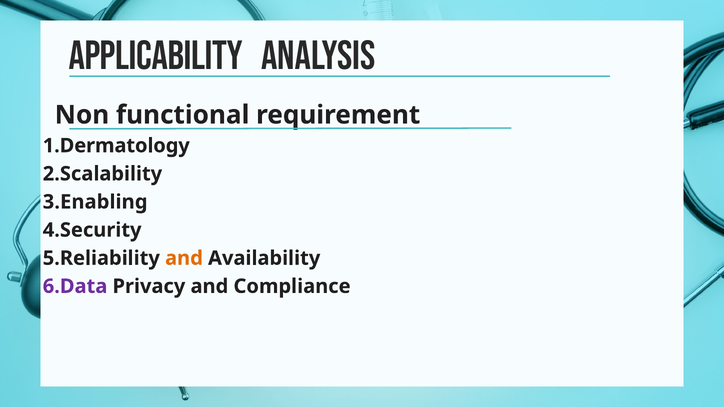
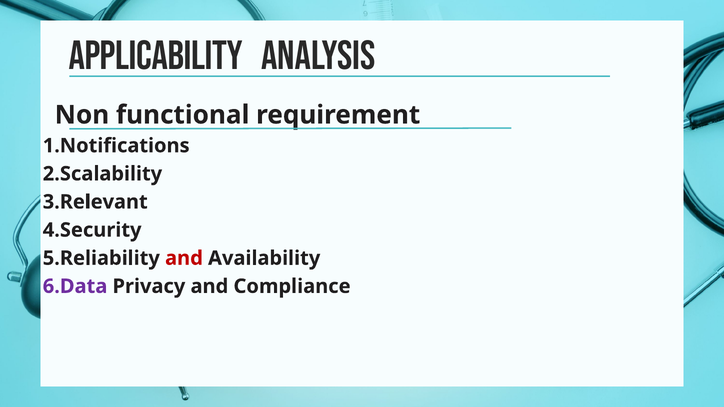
1.Dermatology: 1.Dermatology -> 1.Notifications (116, 146)
3.Enabling: 3.Enabling -> 3.Relevant (95, 202)
and colour: orange -> red (184, 258)
